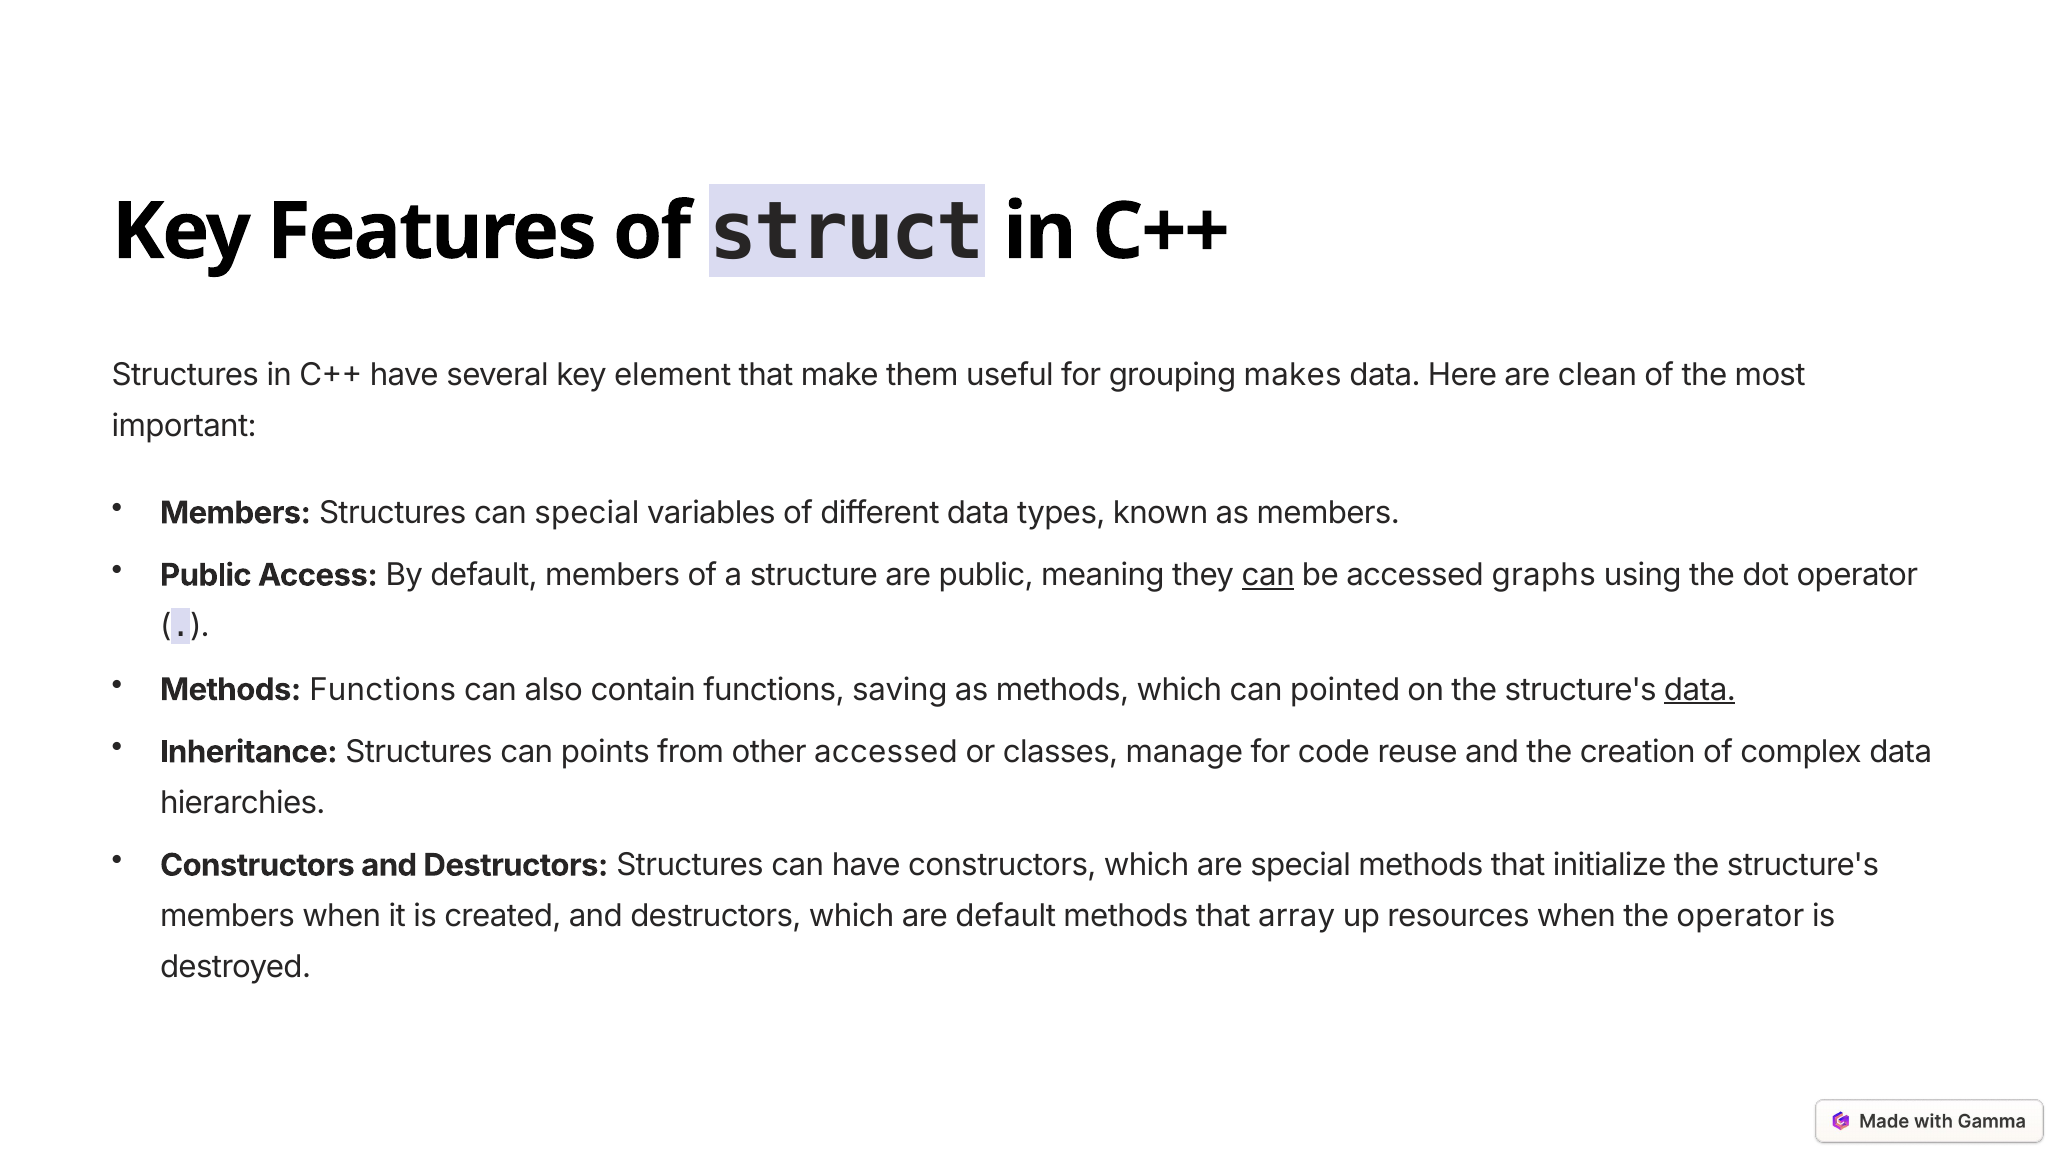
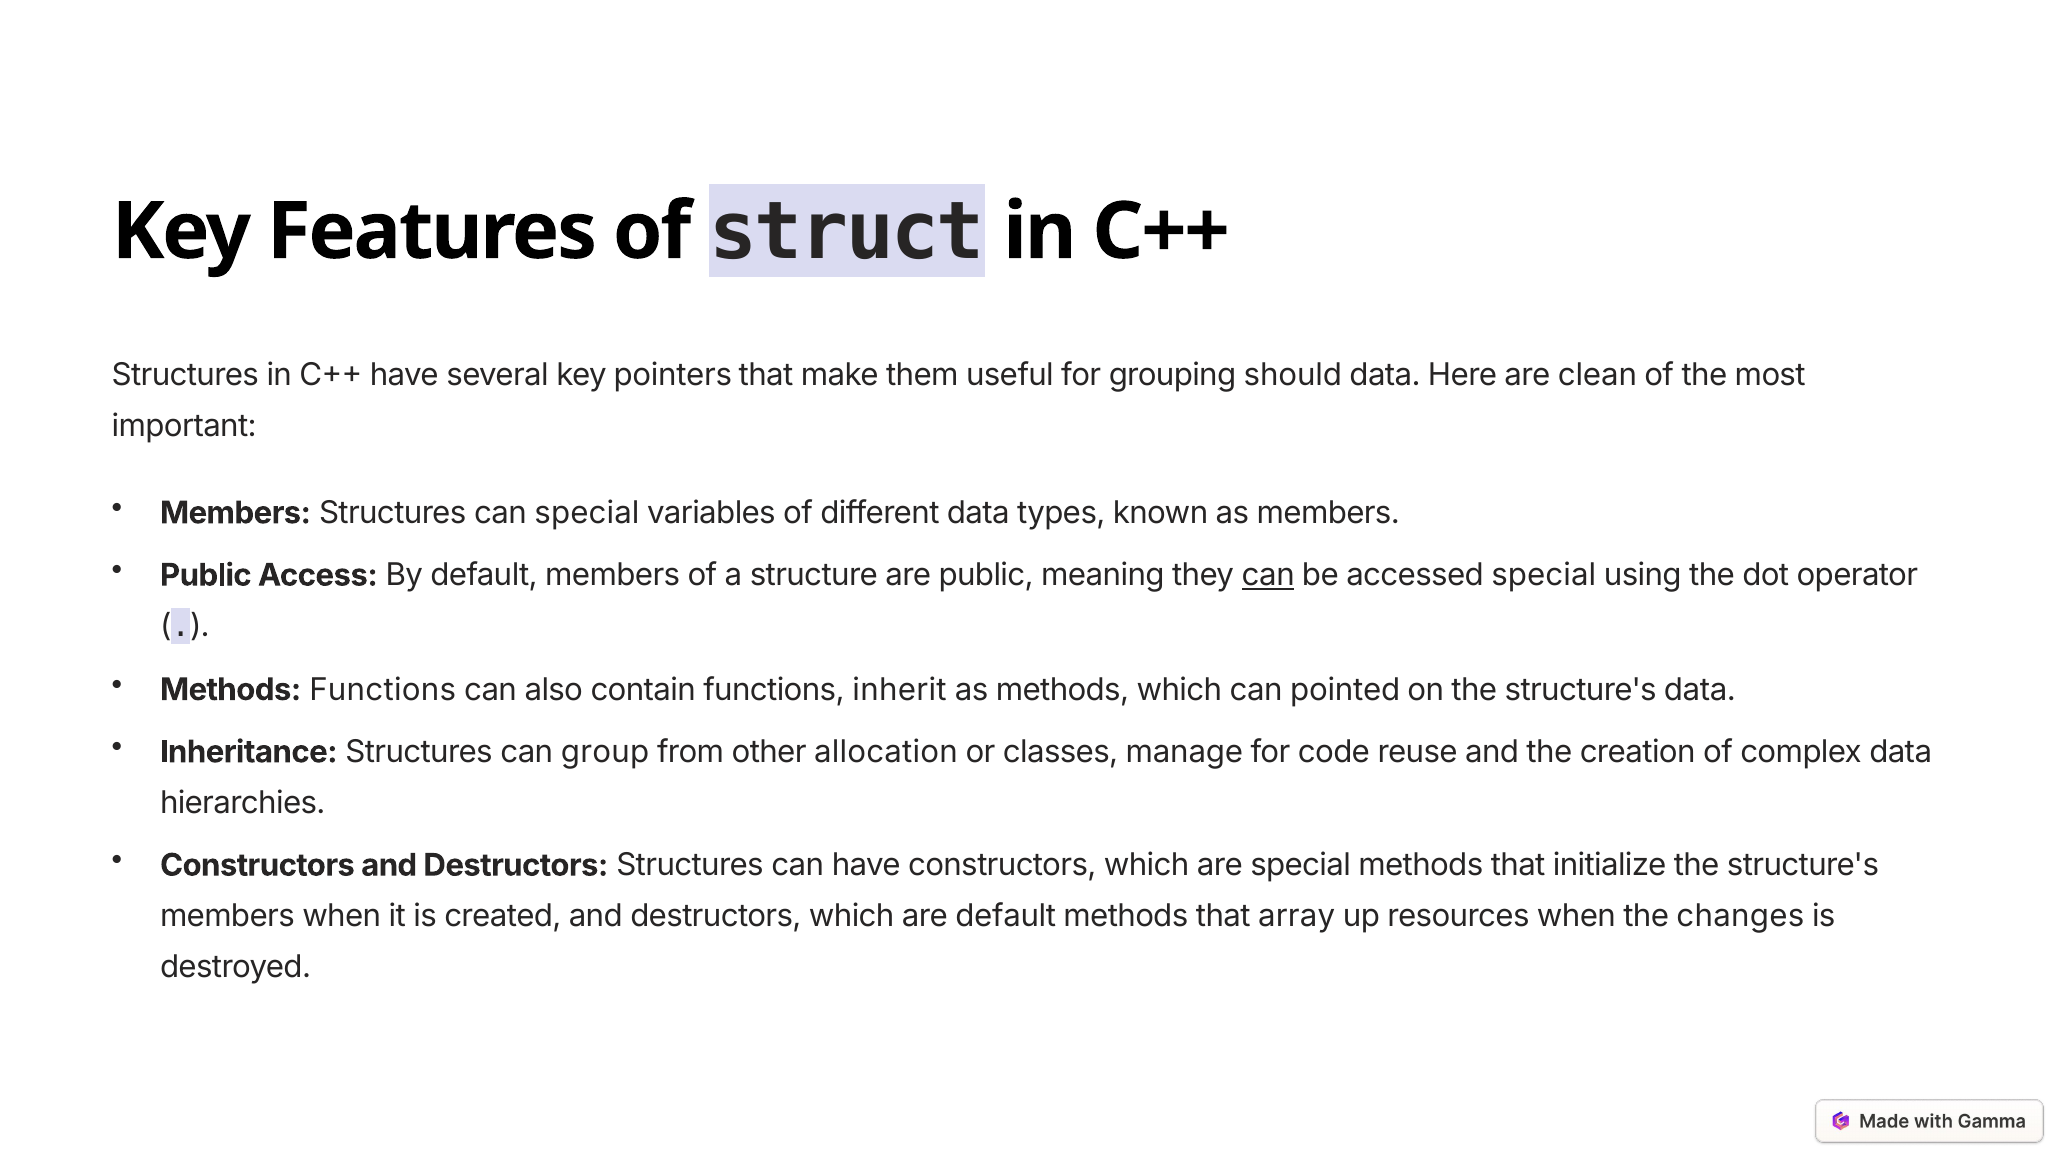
element: element -> pointers (673, 375)
makes: makes -> should (1293, 375)
accessed graphs: graphs -> special (1544, 575)
saving: saving -> inherit (900, 690)
data underline: present -> none (1700, 690)
points: points -> group (605, 752)
other accessed: accessed -> allocation (886, 752)
the operator: operator -> changes (1740, 916)
